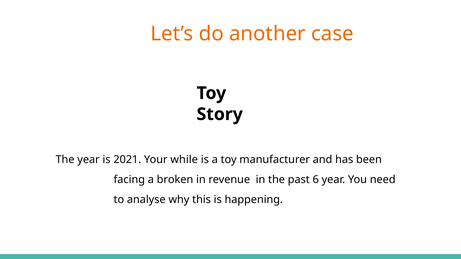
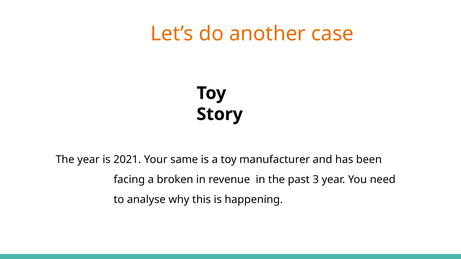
while: while -> same (184, 160)
6: 6 -> 3 (316, 180)
